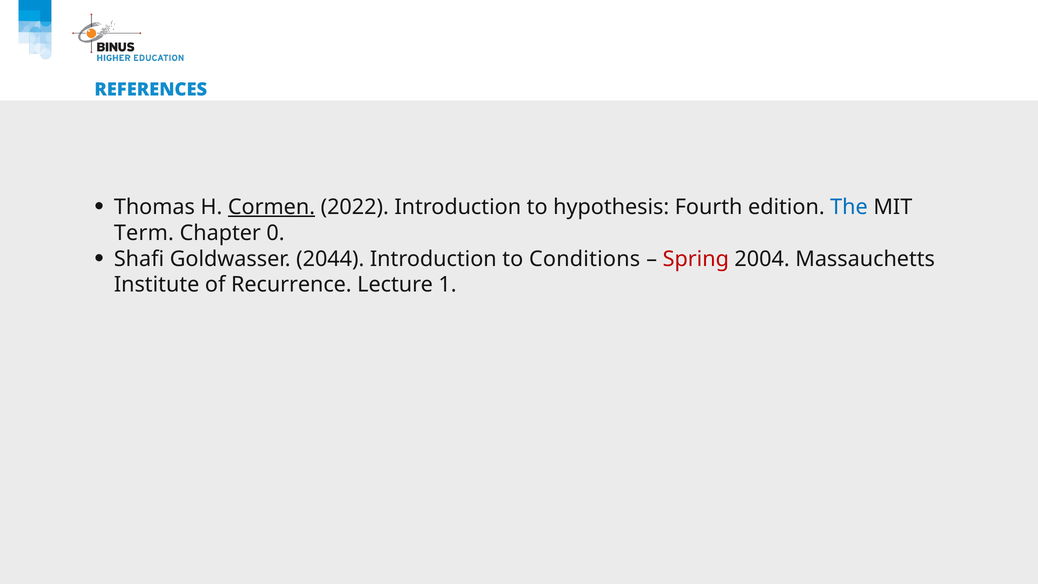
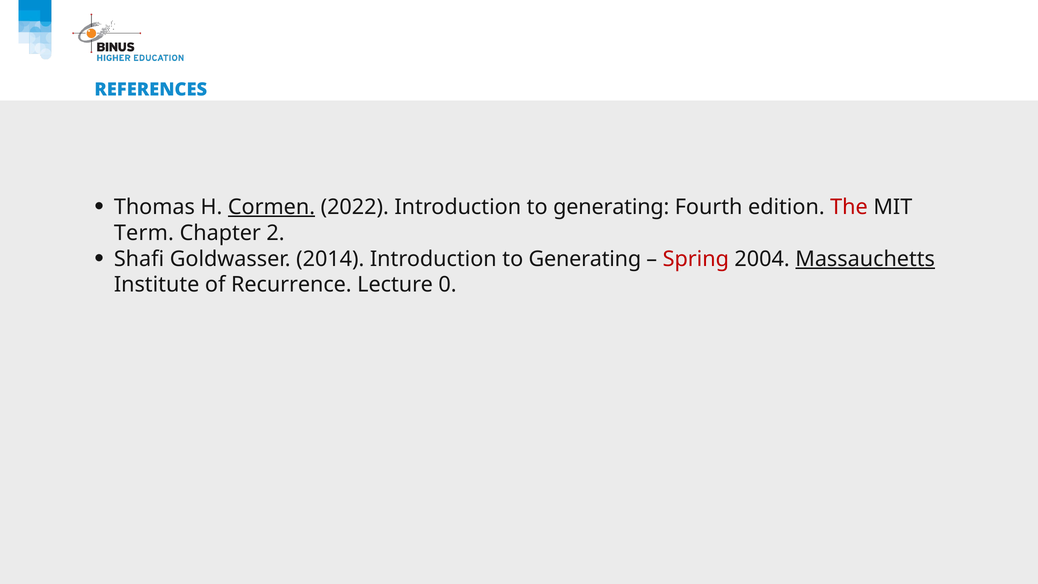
2022 Introduction to hypothesis: hypothesis -> generating (611, 207)
The colour: blue -> red (849, 207)
0: 0 -> 2 (276, 233)
2044: 2044 -> 2014 (330, 259)
Conditions: Conditions -> Generating (585, 259)
Massauchetts underline: none -> present (865, 259)
1: 1 -> 0 (448, 285)
